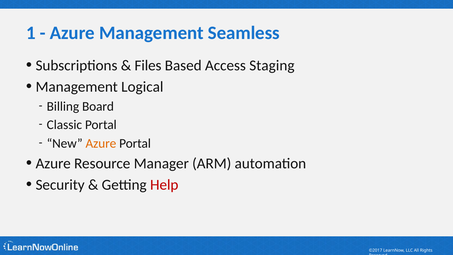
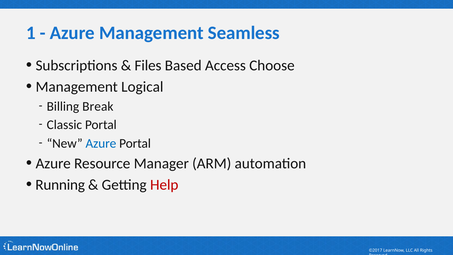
Staging: Staging -> Choose (272, 66)
Board: Board -> Break (98, 106)
Azure colour: orange -> blue (101, 143)
Security: Security -> Running (60, 185)
